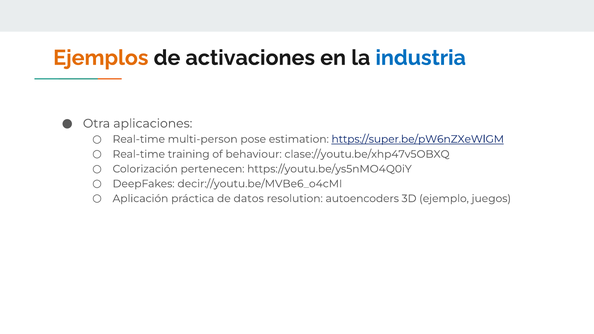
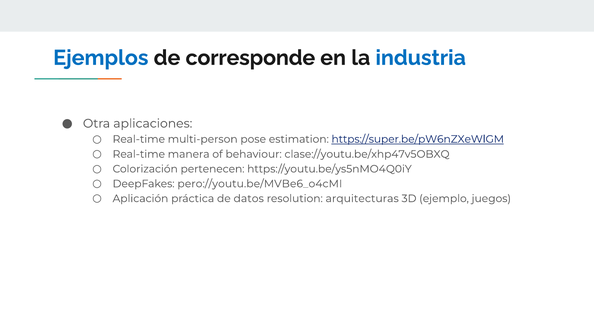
Ejemplos colour: orange -> blue (101, 58)
activaciones: activaciones -> corresponde (250, 58)
training: training -> manera (189, 154)
decir://youtu.be/MVBe6_o4cMI: decir://youtu.be/MVBe6_o4cMI -> pero://youtu.be/MVBe6_o4cMI (260, 184)
autoencoders: autoencoders -> arquitecturas (362, 199)
